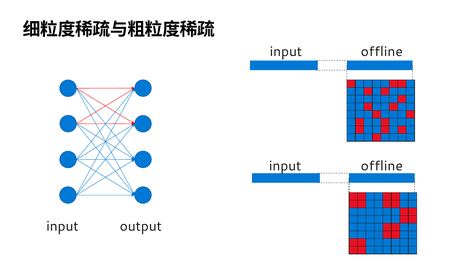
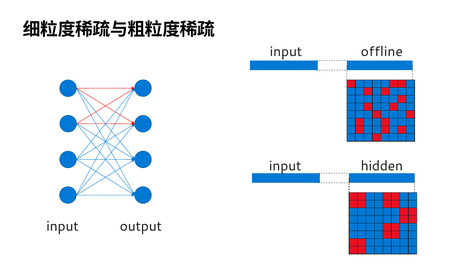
offline: offline -> hidden (382, 166)
